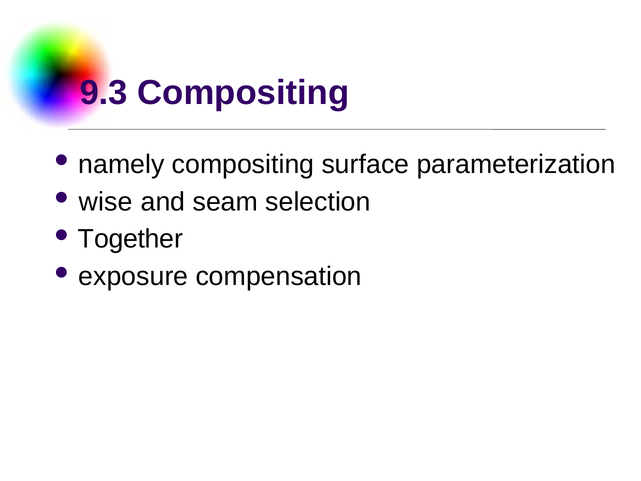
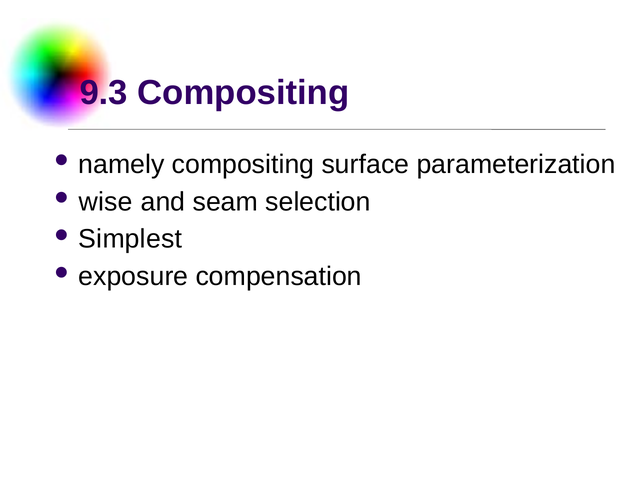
Together: Together -> Simplest (130, 239)
